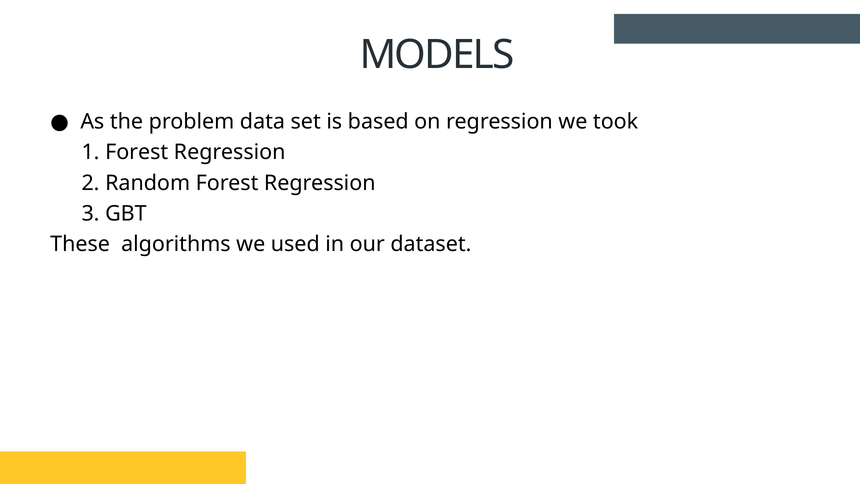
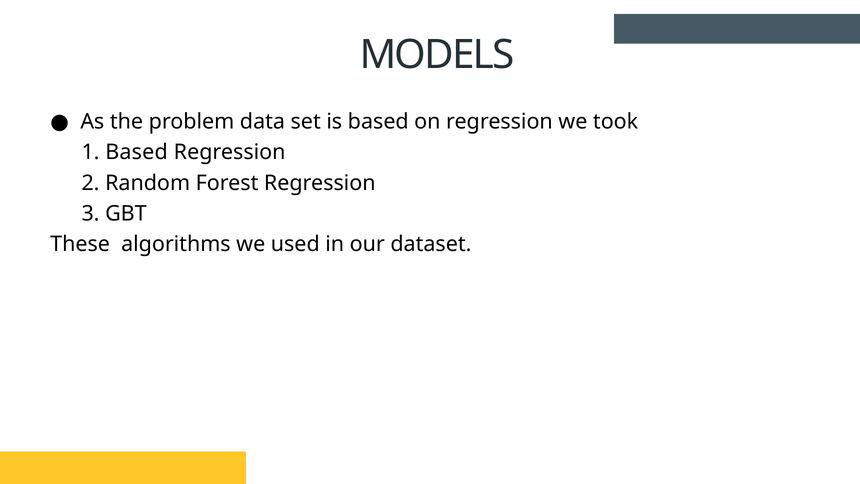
1 Forest: Forest -> Based (137, 152)
